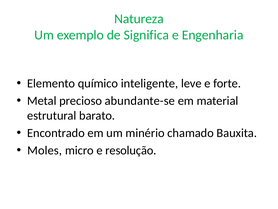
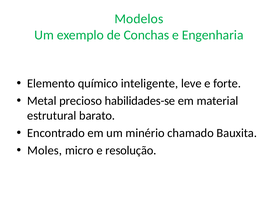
Natureza: Natureza -> Modelos (139, 19)
Significa: Significa -> Conchas (146, 35)
abundante-se: abundante-se -> habilidades-se (140, 101)
